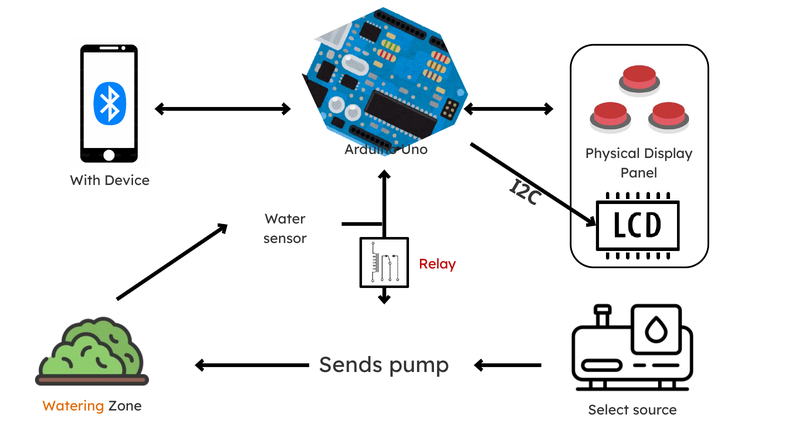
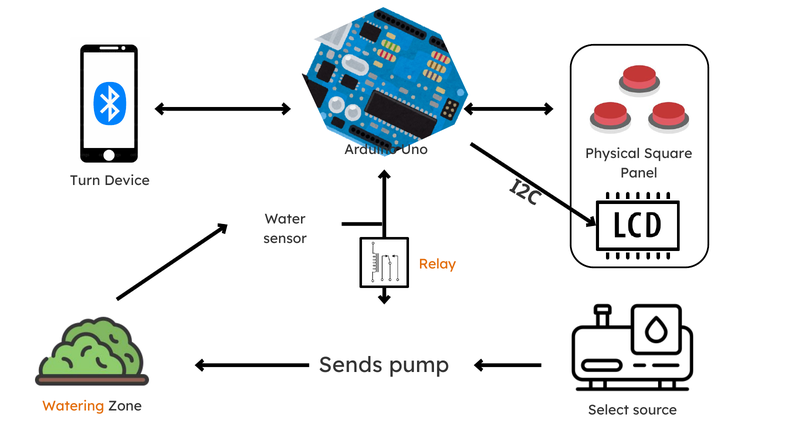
Display: Display -> Square (668, 154)
With: With -> Turn (85, 181)
Relay colour: red -> orange (437, 265)
